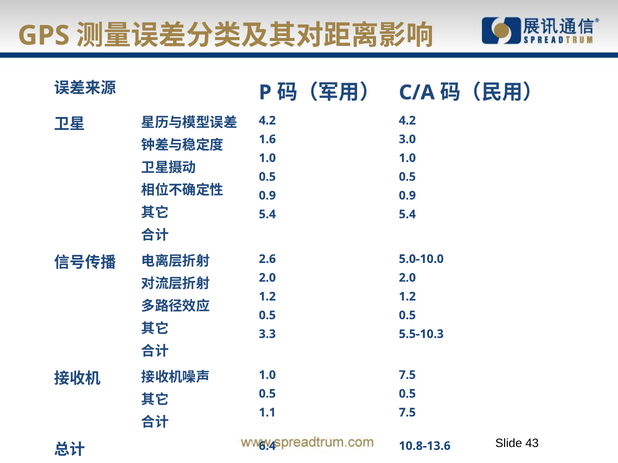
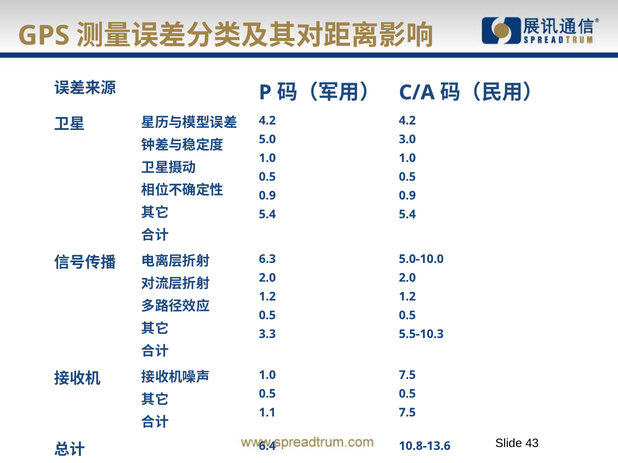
1.6: 1.6 -> 5.0 (267, 139)
2.6: 2.6 -> 6.3 (267, 259)
